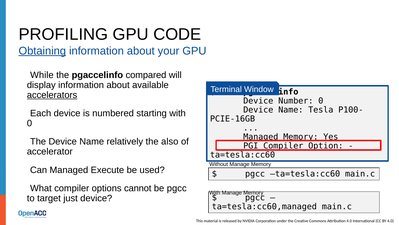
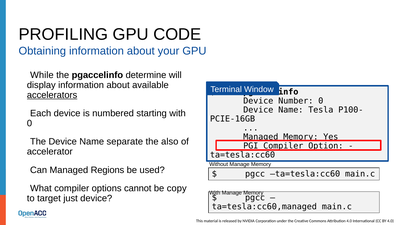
Obtaining underline: present -> none (42, 51)
compared: compared -> determine (146, 75)
relatively: relatively -> separate (125, 141)
Execute: Execute -> Regions (107, 170)
be pgcc: pgcc -> copy (177, 188)
